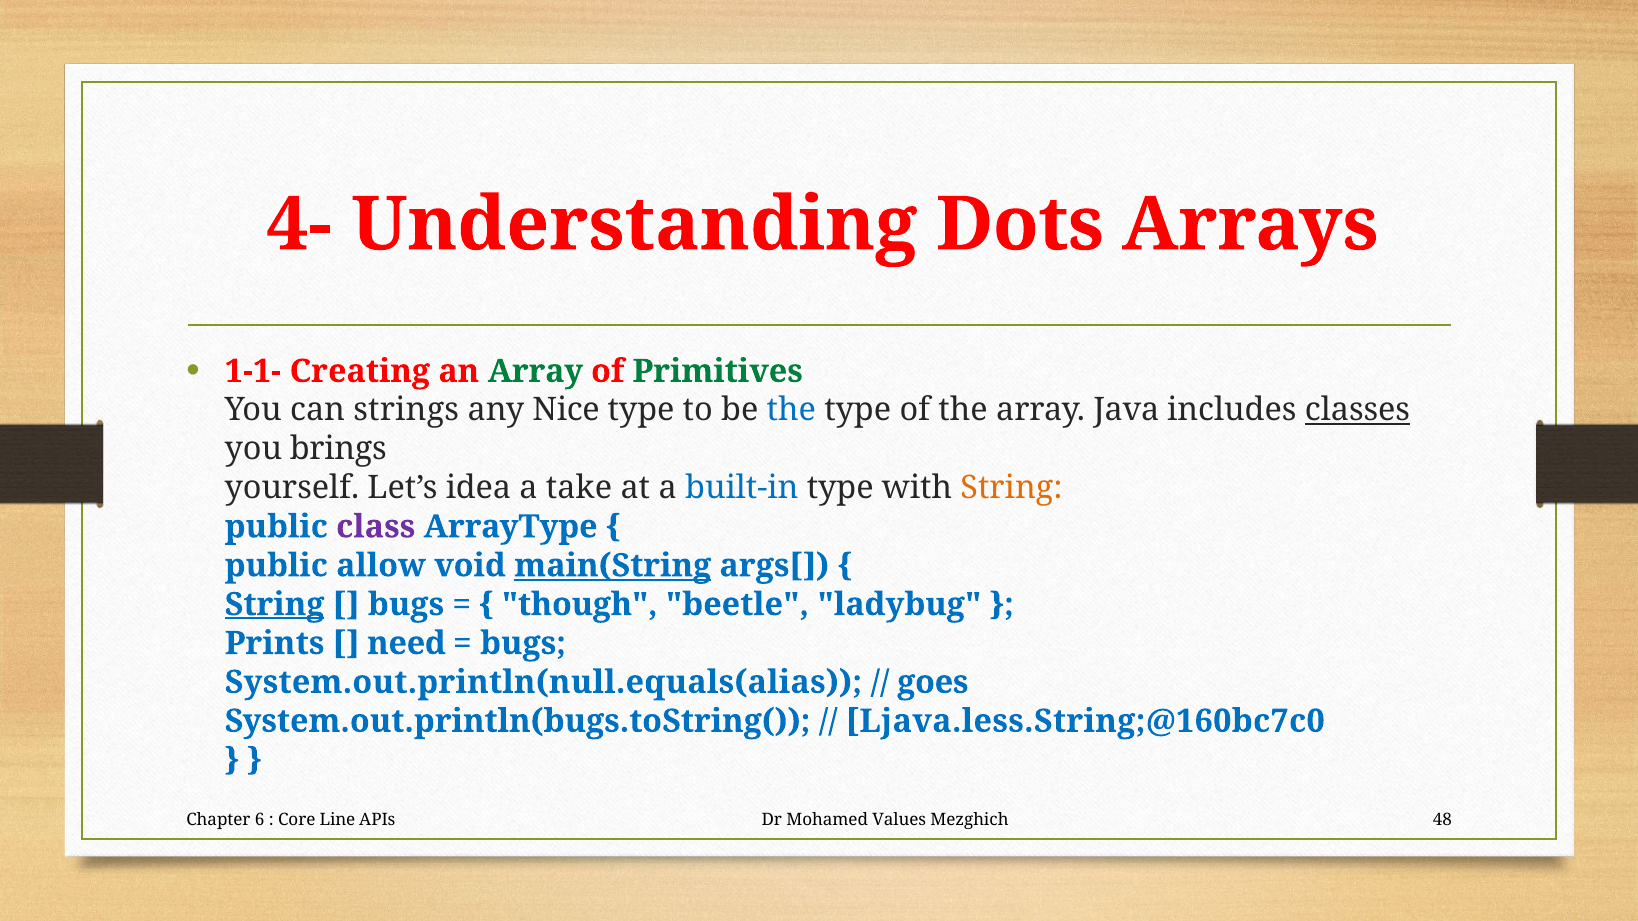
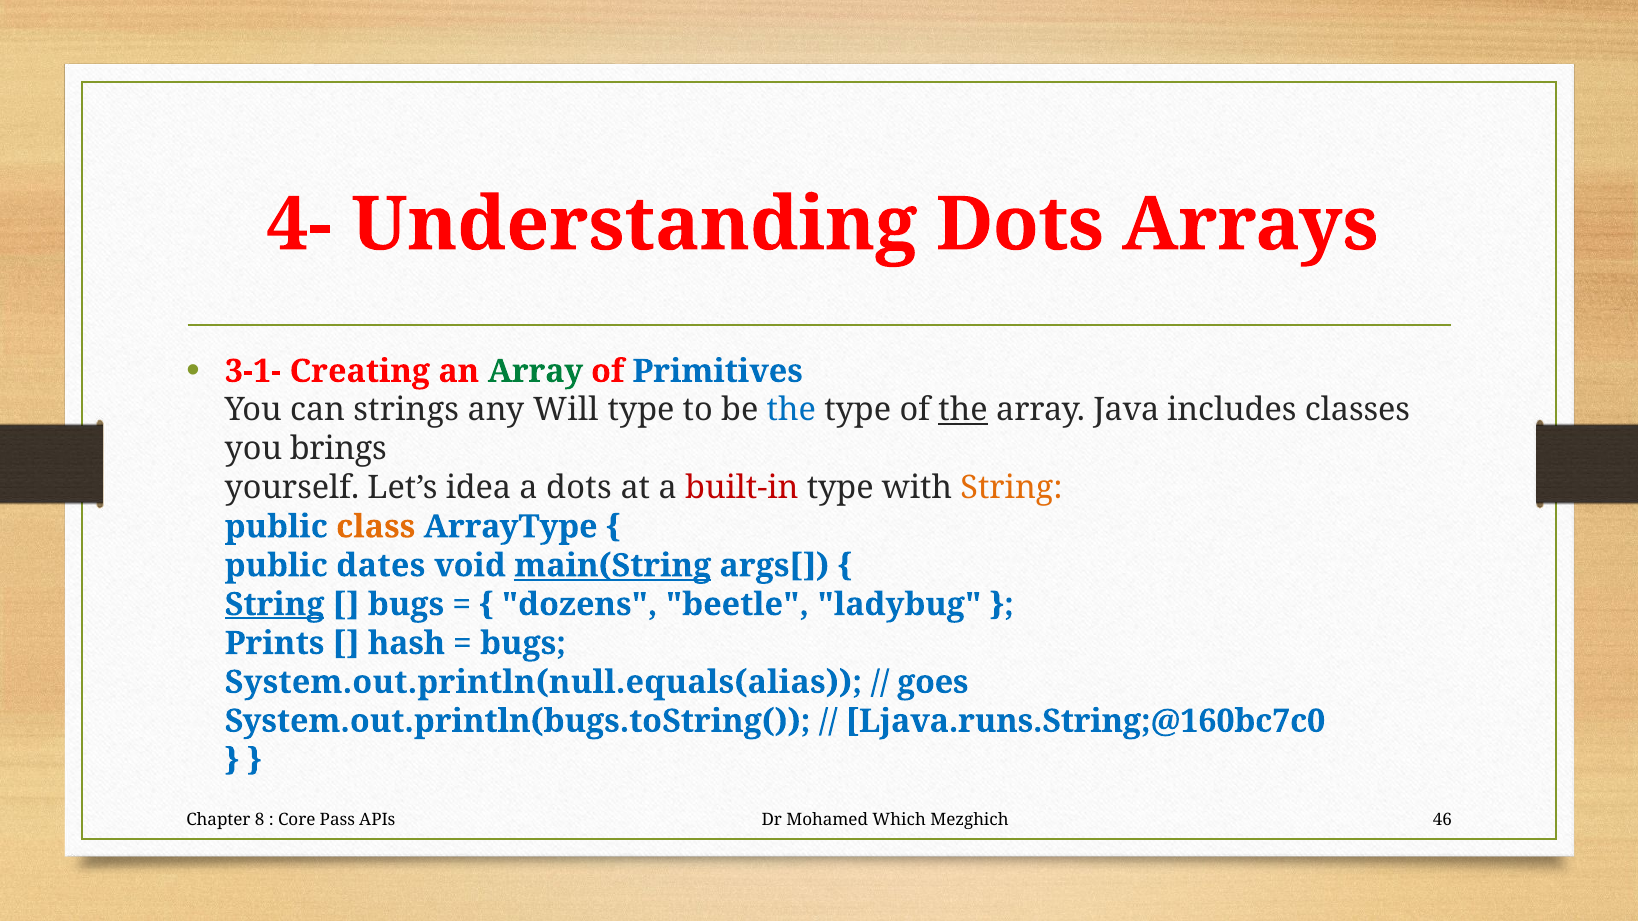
1-1-: 1-1- -> 3-1- (253, 371)
Primitives colour: green -> blue (718, 371)
Nice: Nice -> Will (566, 410)
the underline: none -> present (963, 410)
classes underline: present -> none (1357, 410)
a take: take -> dots (579, 488)
built-in colour: blue -> red (742, 488)
class colour: purple -> orange (376, 527)
allow: allow -> dates (381, 566)
though: though -> dozens (580, 605)
need: need -> hash (407, 644)
Ljava.less.String;@160bc7c0: Ljava.less.String;@160bc7c0 -> Ljava.runs.String;@160bc7c0 (1086, 721)
6: 6 -> 8 (260, 821)
Line: Line -> Pass (337, 821)
Values: Values -> Which (899, 821)
48: 48 -> 46 (1442, 821)
